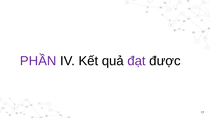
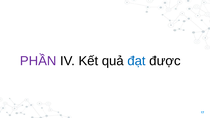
đạt colour: purple -> blue (137, 61)
